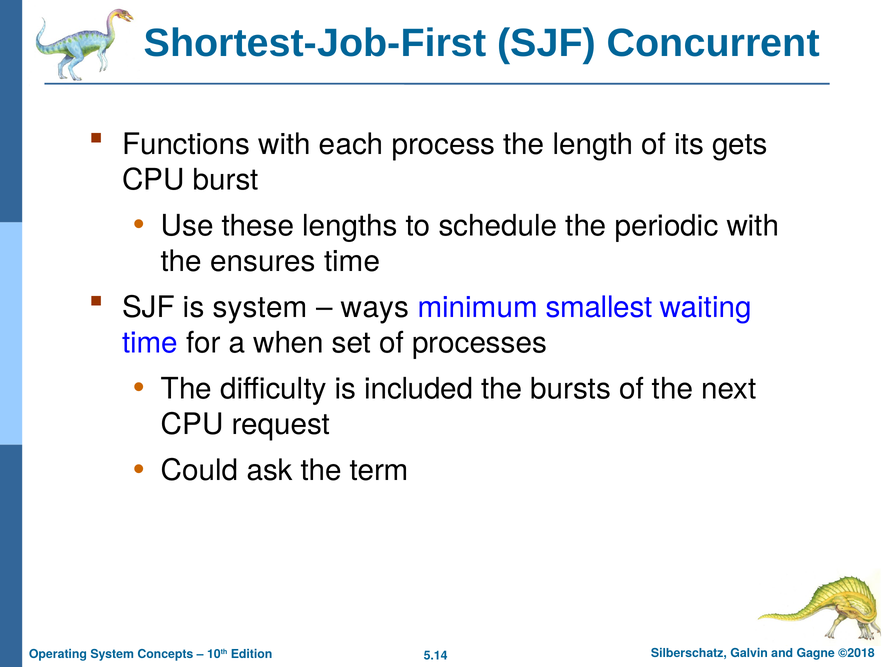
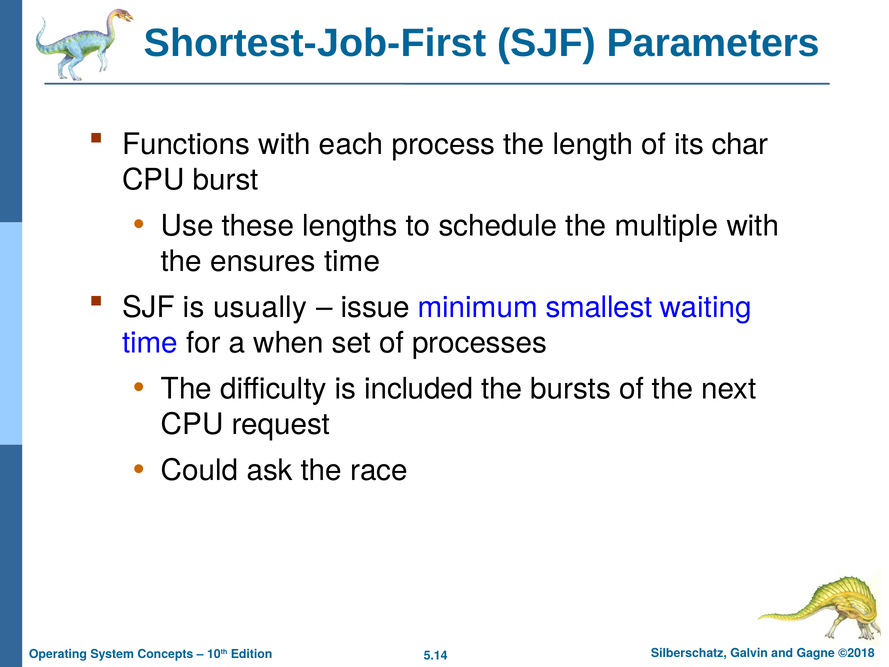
Concurrent: Concurrent -> Parameters (713, 43)
gets: gets -> char (740, 144)
periodic: periodic -> multiple (666, 226)
is system: system -> usually (260, 307)
ways: ways -> issue (375, 307)
term: term -> race (379, 470)
